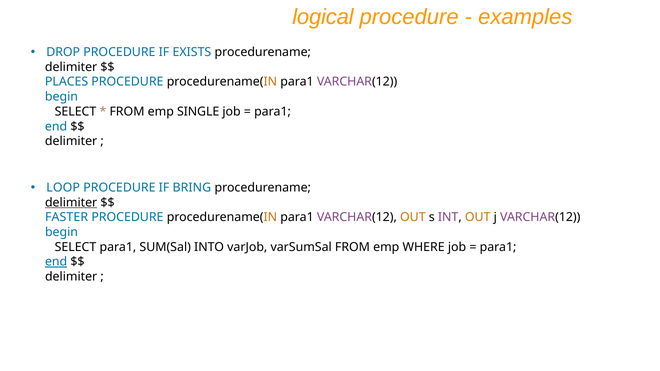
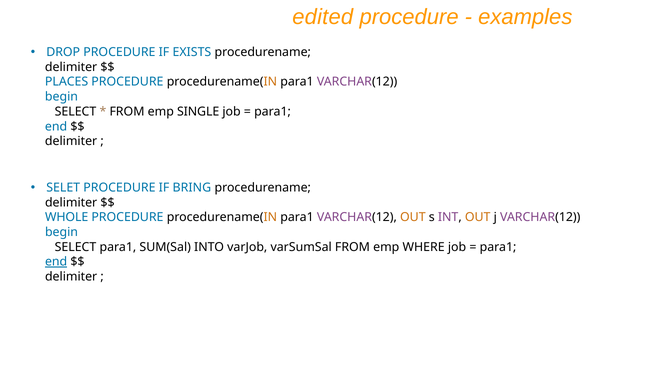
logical: logical -> edited (323, 17)
LOOP: LOOP -> SELET (63, 188)
delimiter underline: present -> none (71, 203)
FASTER: FASTER -> WHOLE (67, 217)
